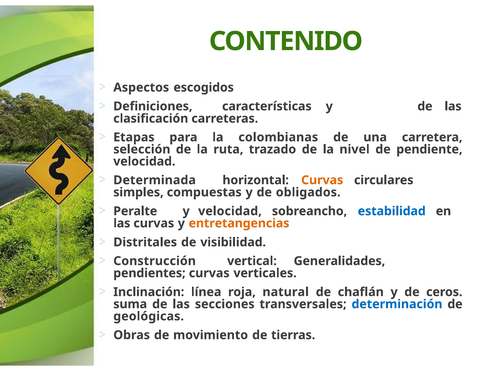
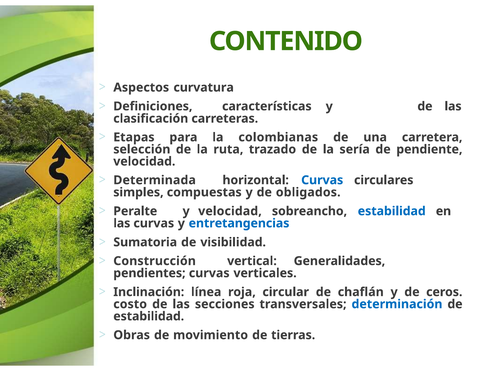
escogidos: escogidos -> curvatura (204, 87)
nivel: nivel -> sería (355, 149)
Curvas colour: orange -> blue (322, 180)
entretangencias colour: orange -> blue (239, 223)
Distritales: Distritales -> Sumatoria (145, 242)
natural: natural -> circular (286, 292)
suma: suma -> costo (130, 304)
geológicas: geológicas -> estabilidad (149, 316)
